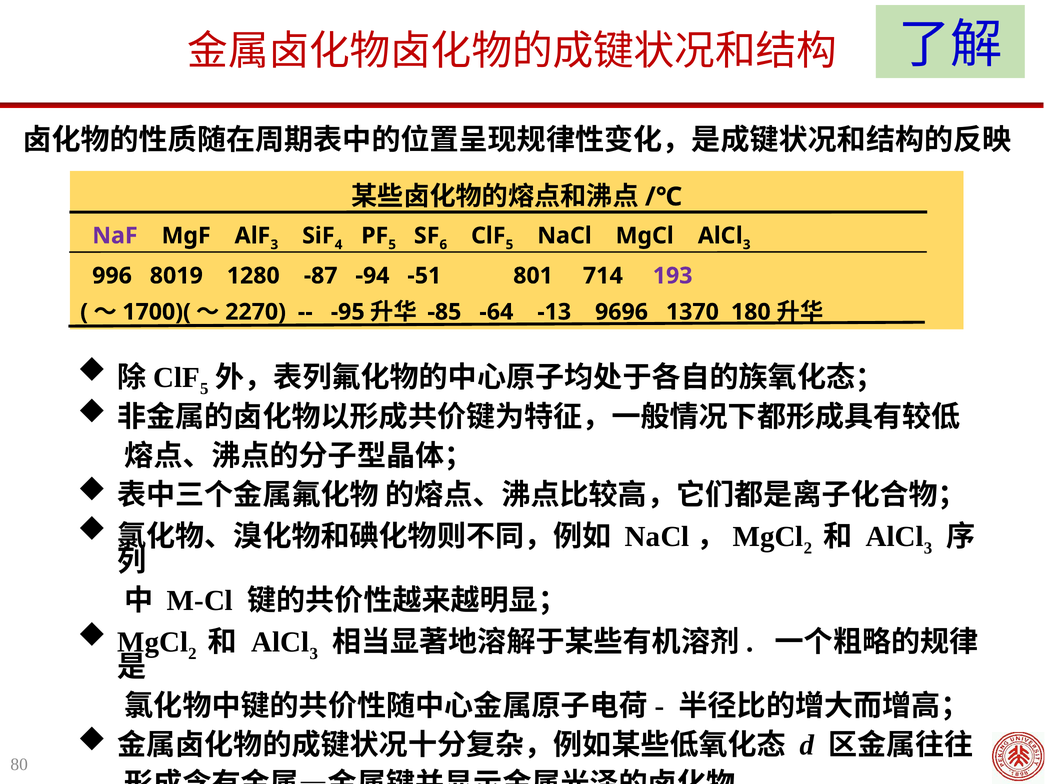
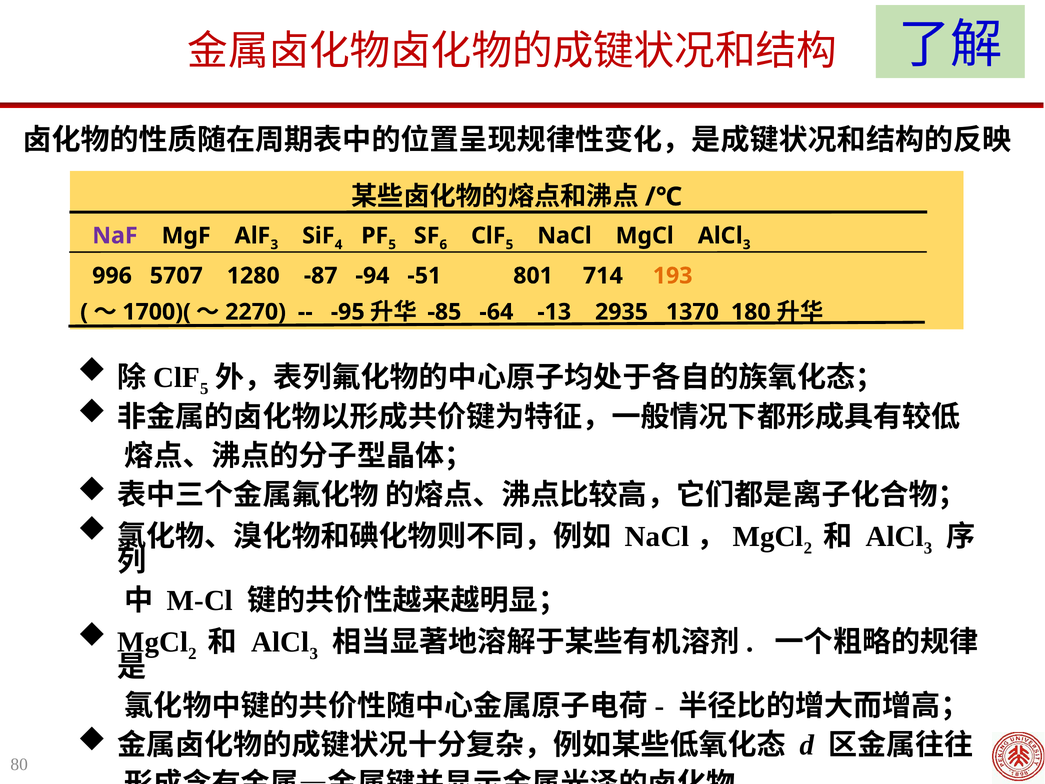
8019: 8019 -> 5707 (176, 276)
193 colour: purple -> orange (673, 276)
9696: 9696 -> 2935 (622, 312)
